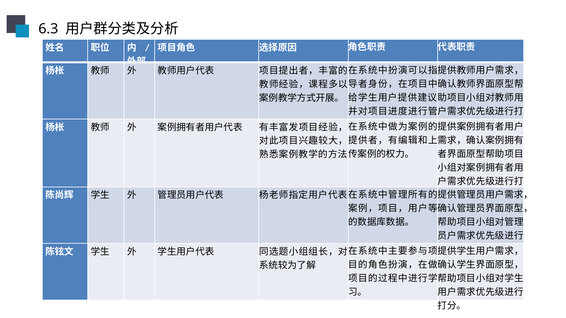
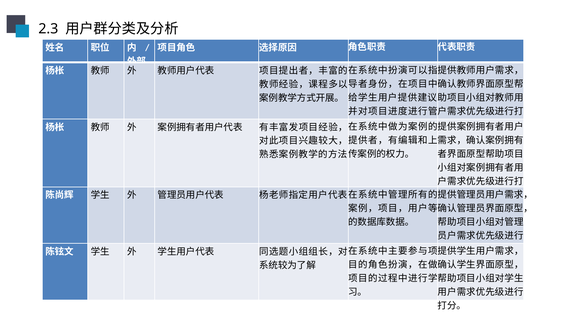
6.3: 6.3 -> 2.3 (48, 29)
